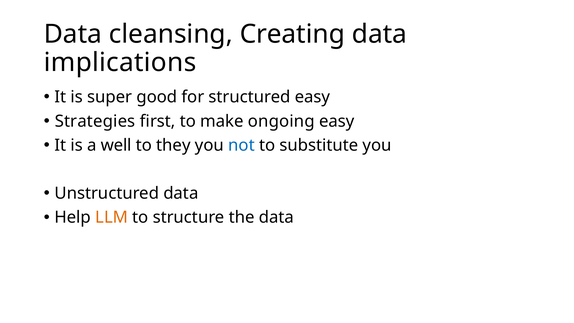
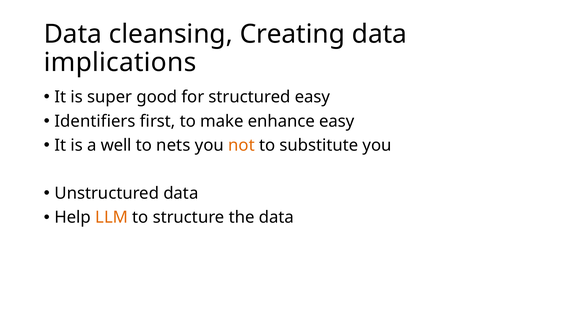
Strategies: Strategies -> Identifiers (95, 121)
ongoing: ongoing -> enhance (281, 121)
they: they -> nets (173, 145)
not colour: blue -> orange (241, 145)
